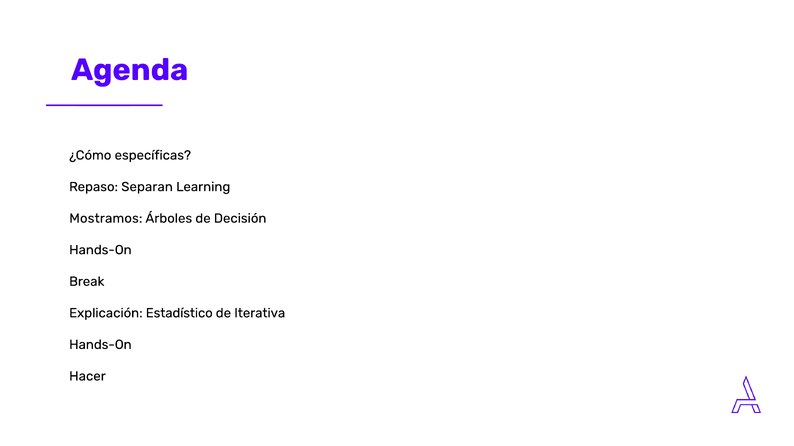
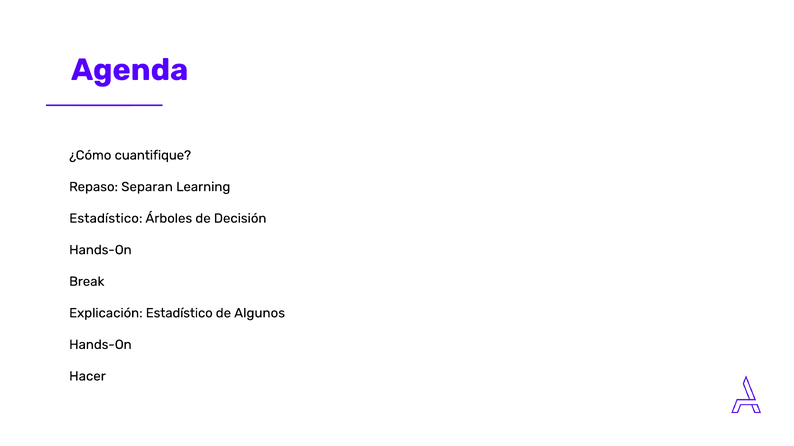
específicas: específicas -> cuantifique (153, 155)
Mostramos: Mostramos -> Estadístico (106, 219)
Iterativa: Iterativa -> Algunos (260, 313)
